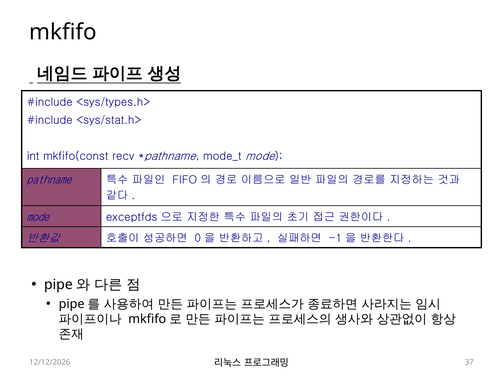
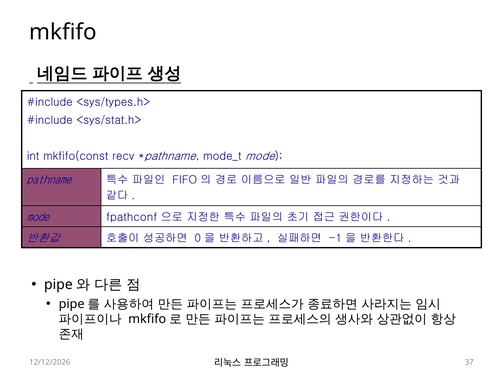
exceptfds: exceptfds -> fpathconf (132, 217)
